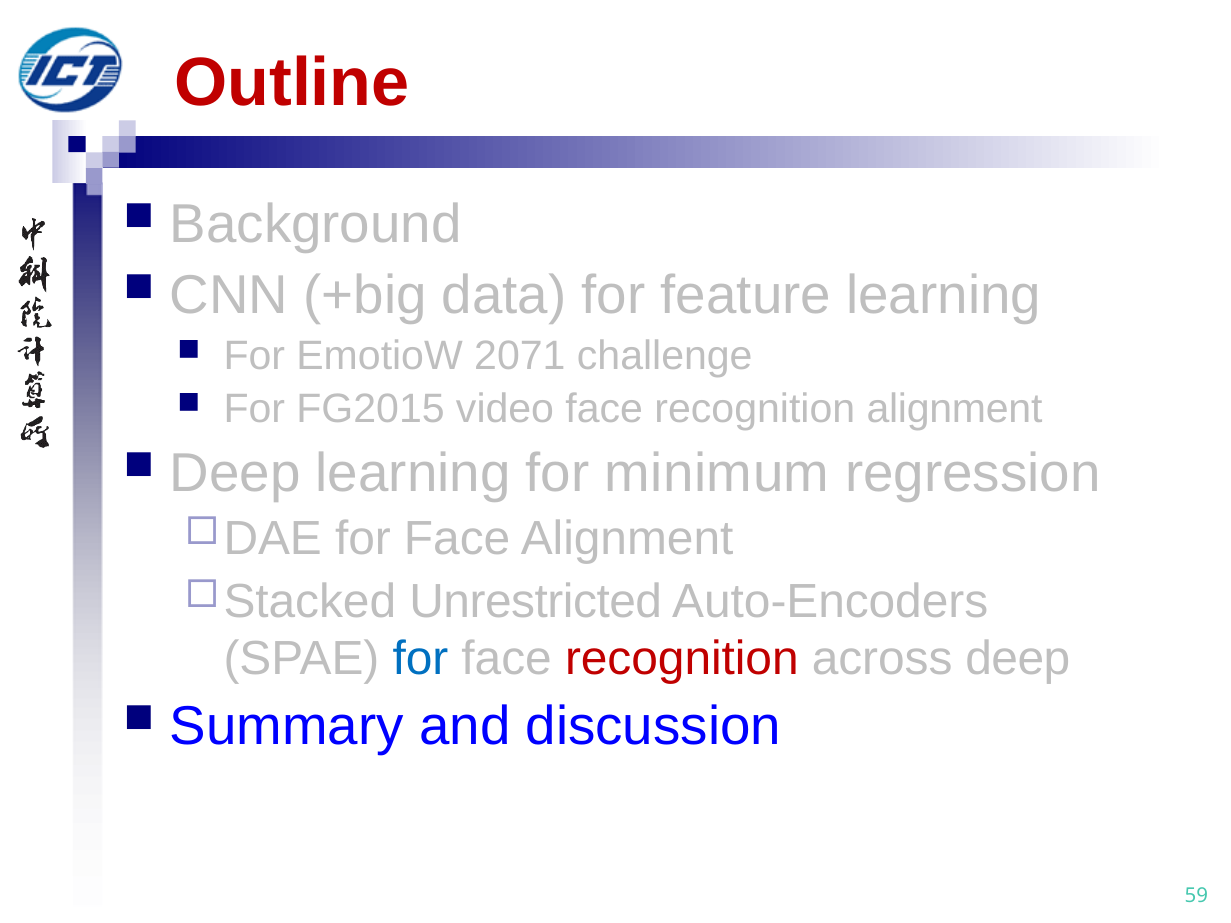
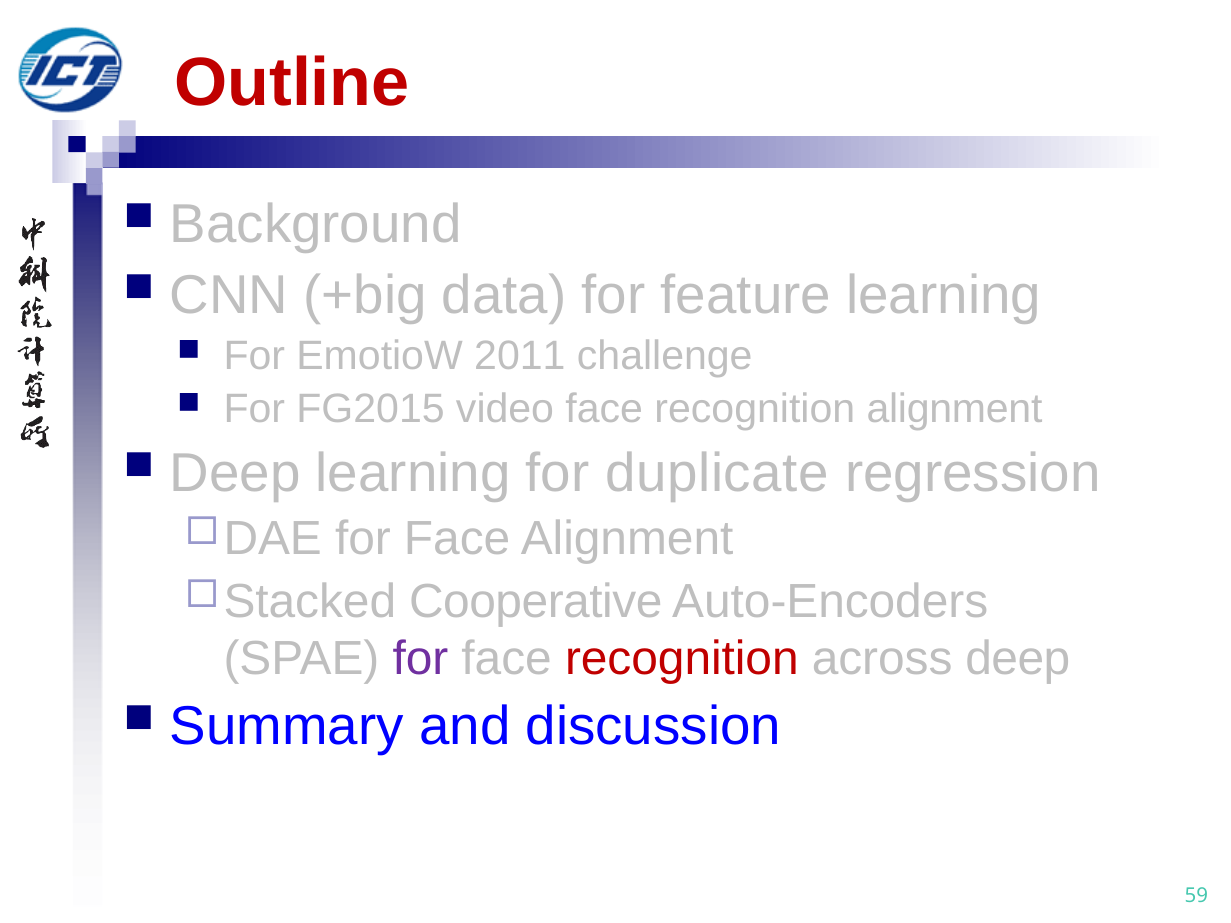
2071: 2071 -> 2011 (520, 356)
minimum: minimum -> duplicate (717, 473)
Unrestricted: Unrestricted -> Cooperative (536, 601)
for colour: blue -> purple (420, 659)
